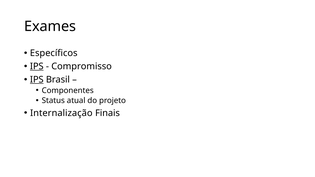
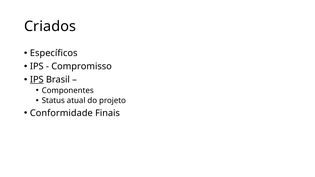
Exames: Exames -> Criados (50, 26)
IPS underline: present -> none (37, 66)
Internalização: Internalização -> Conformidade (61, 113)
